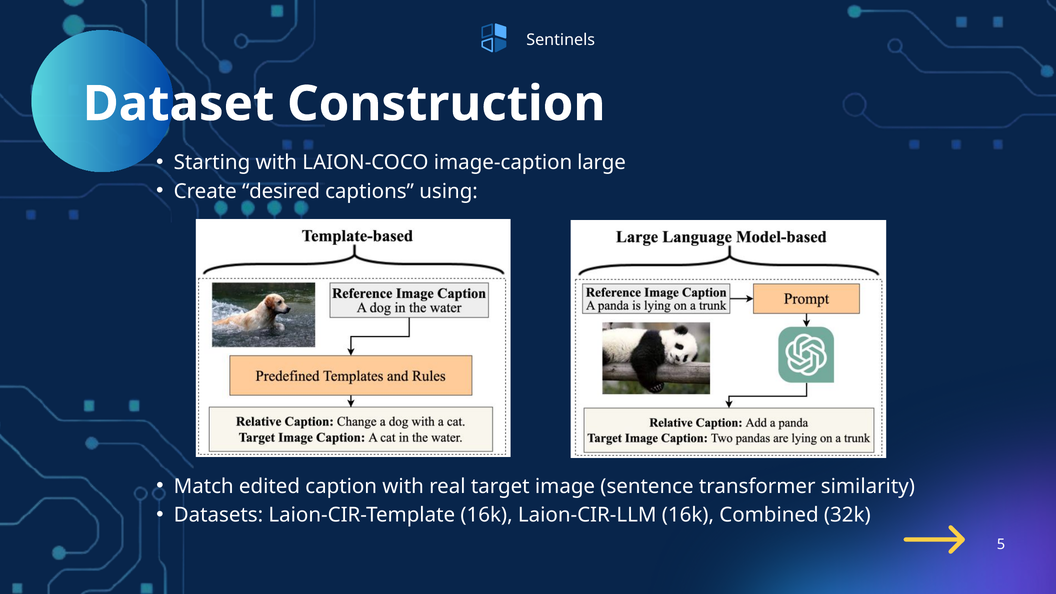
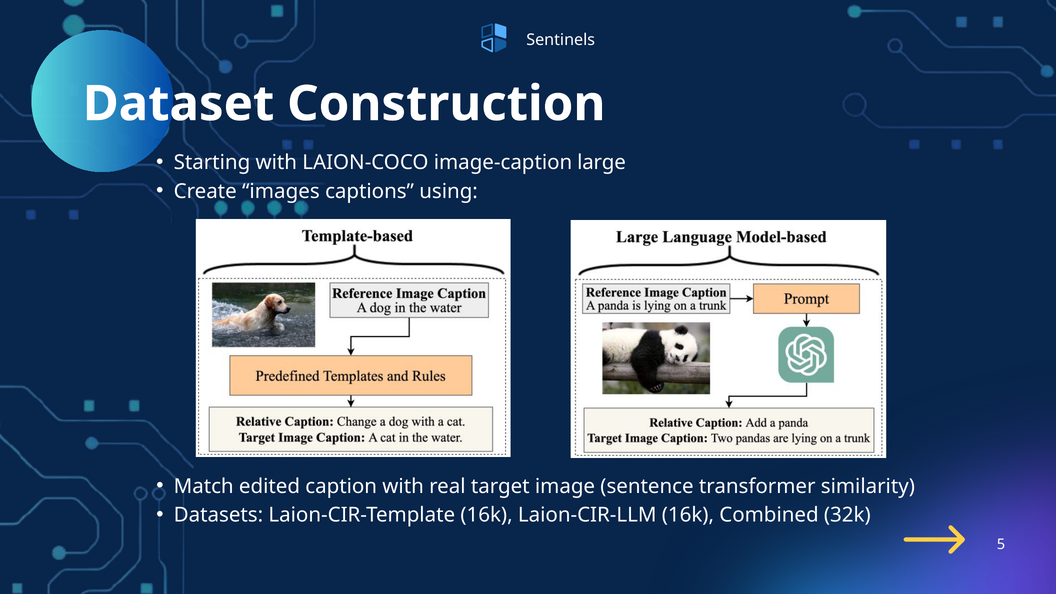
desired: desired -> images (281, 191)
